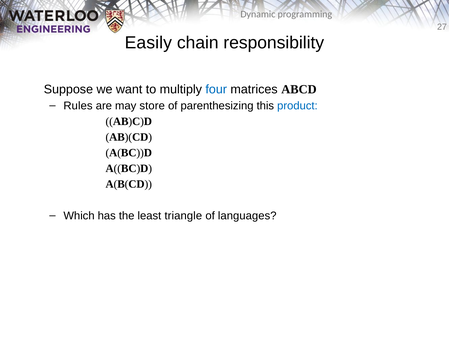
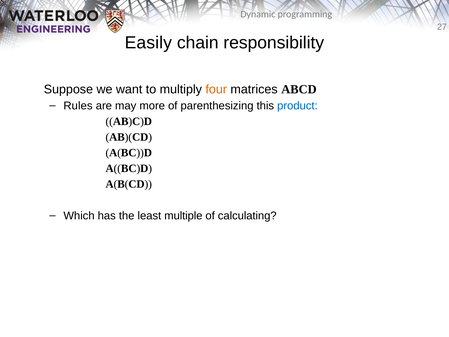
four colour: blue -> orange (216, 89)
store: store -> more (152, 106)
triangle: triangle -> multiple (183, 216)
languages: languages -> calculating (247, 216)
